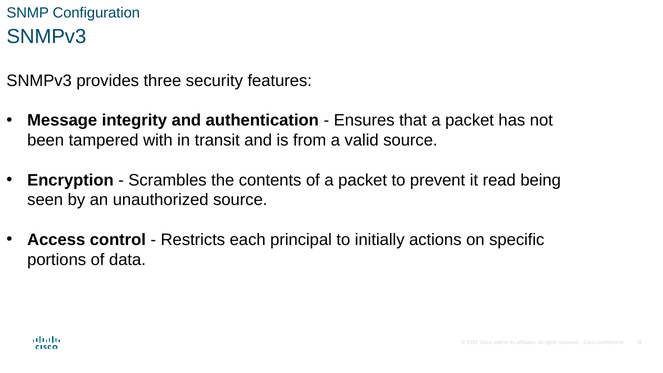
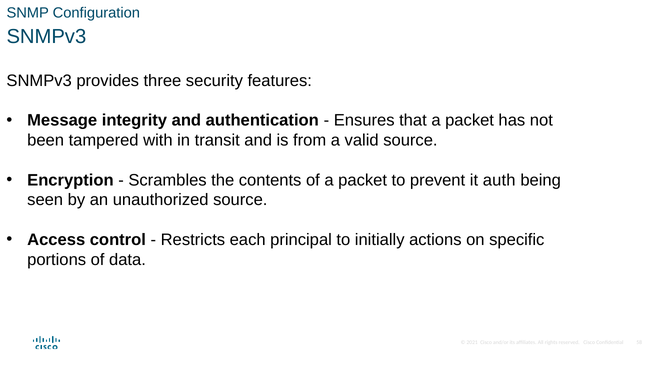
read: read -> auth (499, 180)
